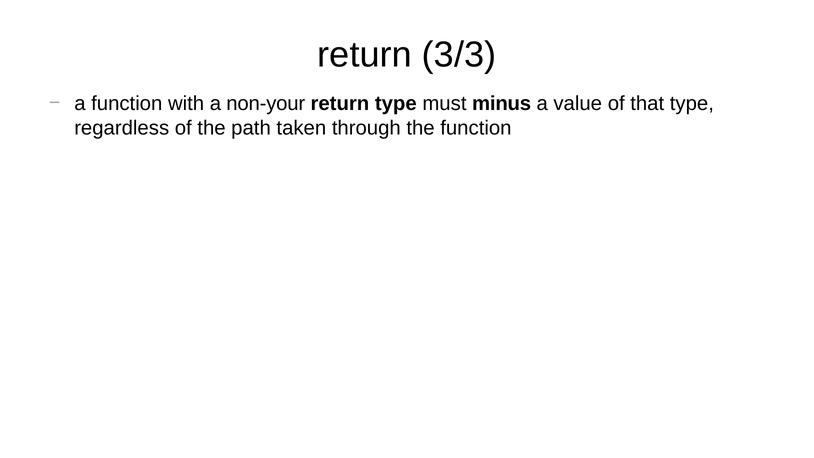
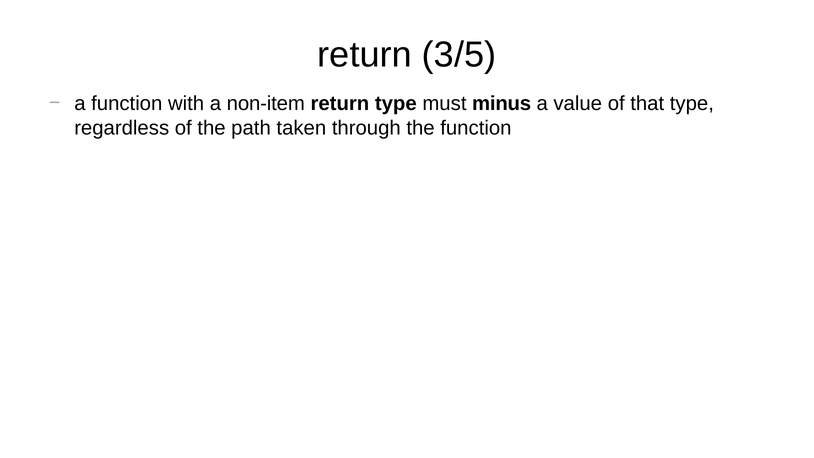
3/3: 3/3 -> 3/5 (459, 55)
non-your: non-your -> non-item (266, 103)
